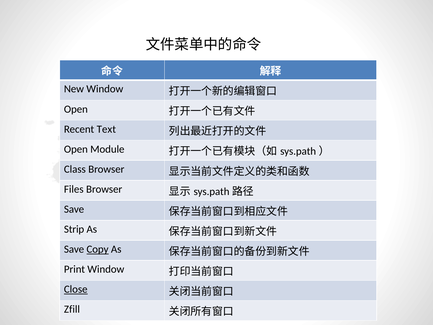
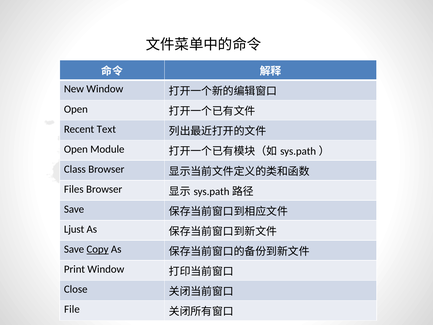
Strip: Strip -> Ljust (74, 229)
Close underline: present -> none (76, 289)
Zfill: Zfill -> File (72, 309)
